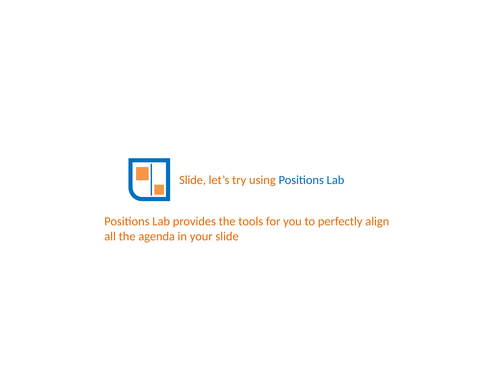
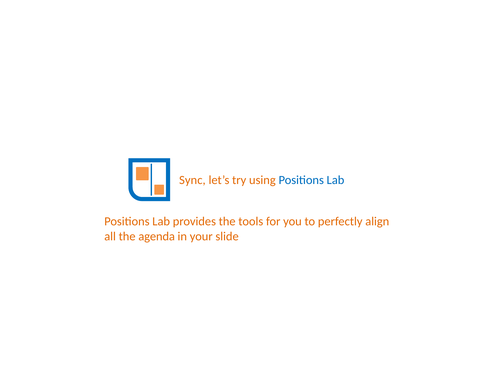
Slide: Slide -> Sync (192, 180)
